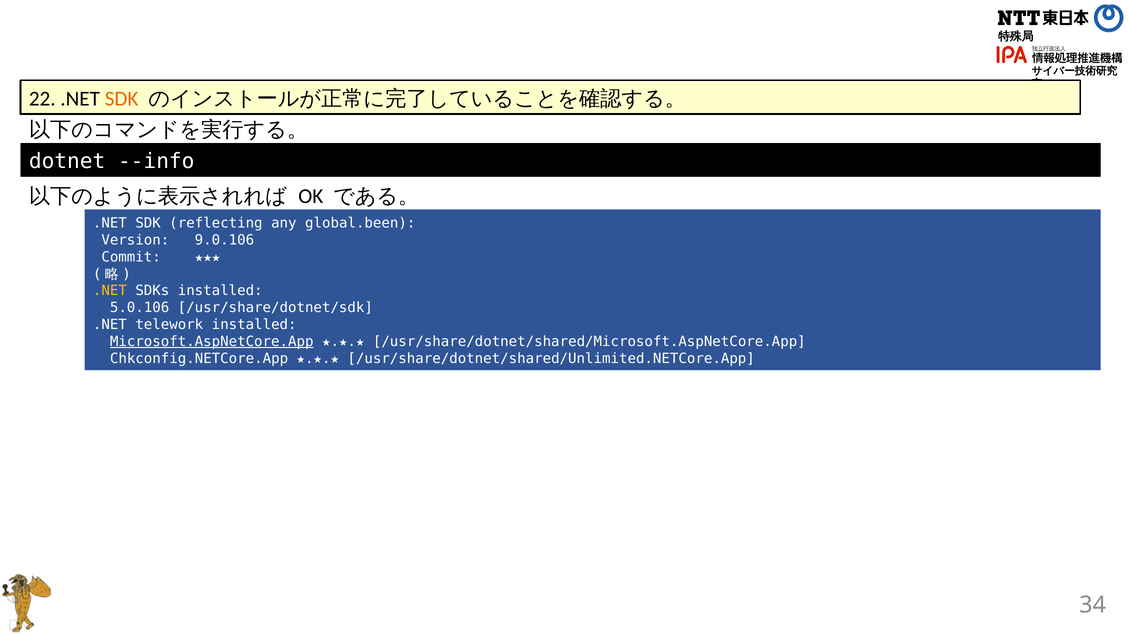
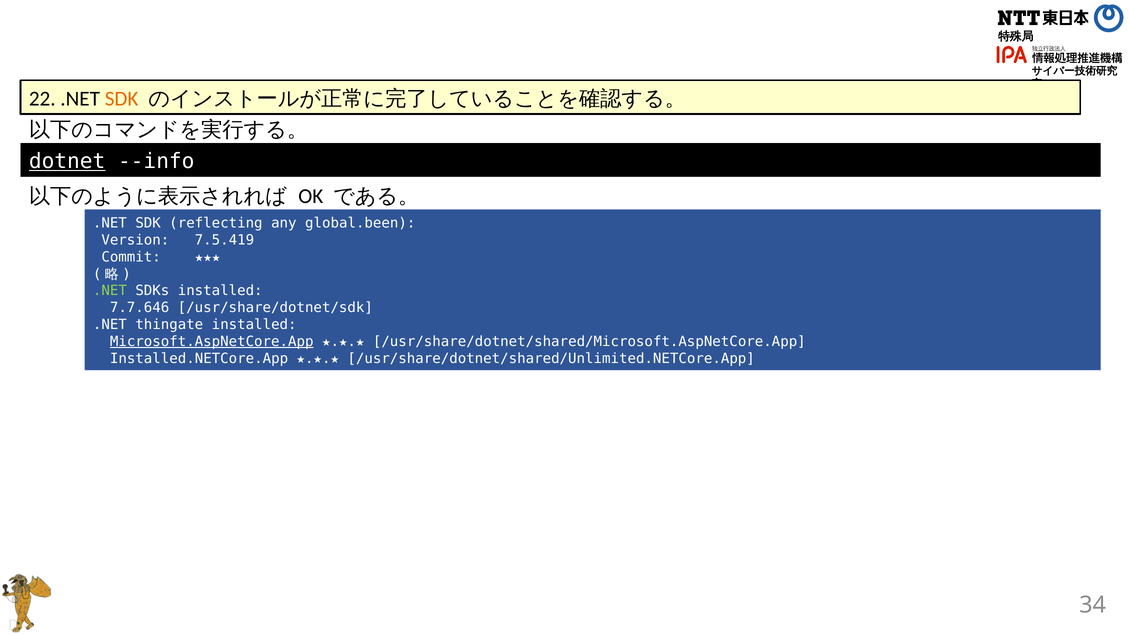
dotnet underline: none -> present (67, 161)
9.0.106: 9.0.106 -> 7.5.419 (224, 240)
.NET colour: yellow -> light green (110, 291)
5.0.106: 5.0.106 -> 7.7.646 (140, 308)
telework: telework -> thingate (169, 325)
Chkconfig.NETCore.App: Chkconfig.NETCore.App -> Installed.NETCore.App (199, 359)
